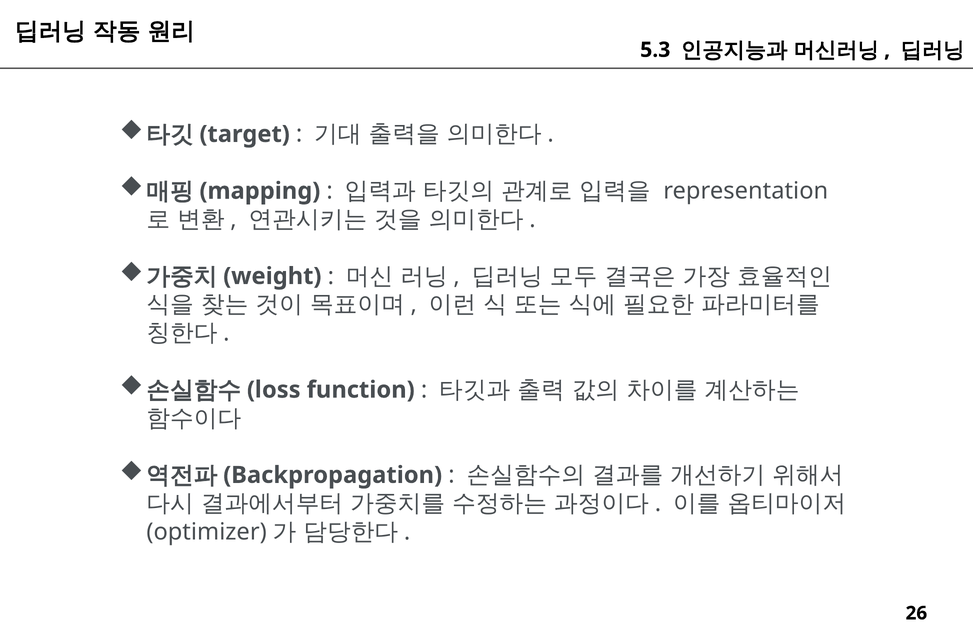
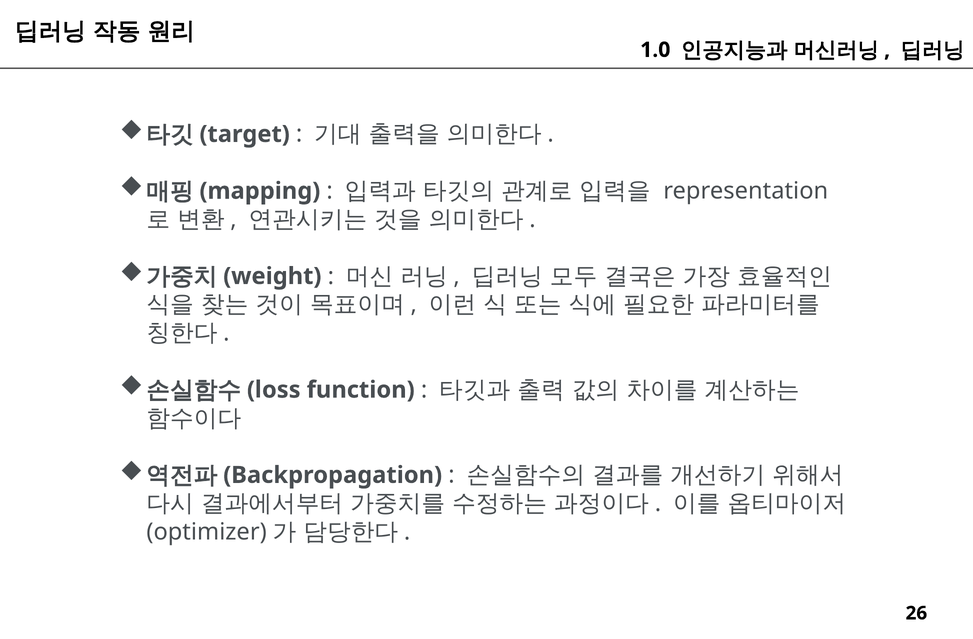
5.3: 5.3 -> 1.0 (655, 50)
